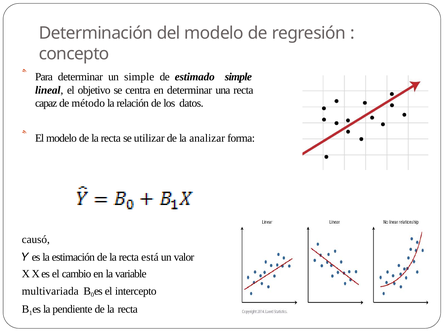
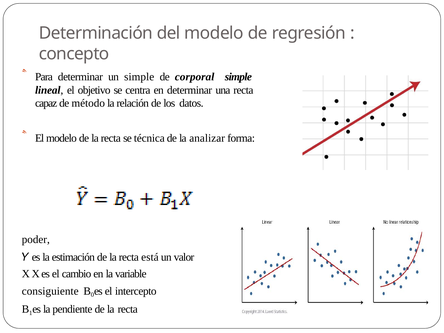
estimado: estimado -> corporal (195, 77)
utilizar: utilizar -> técnica (149, 138)
causó: causó -> poder (36, 240)
multivariada: multivariada -> consiguiente (50, 291)
